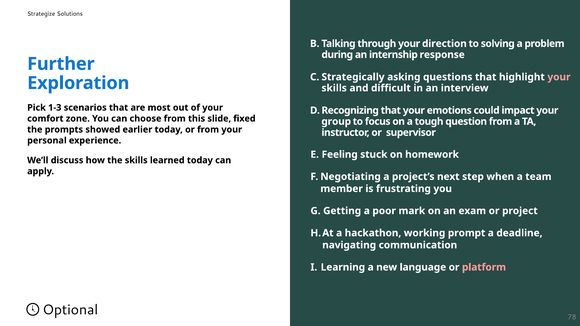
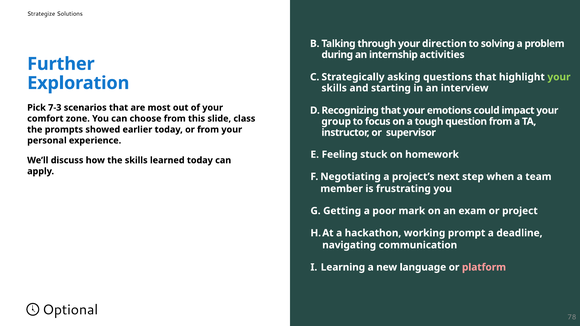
response: response -> activities (442, 55)
your colour: pink -> light green (559, 77)
difficult: difficult -> starting (391, 88)
1-3: 1-3 -> 7-3 (55, 108)
fixed: fixed -> class (244, 119)
